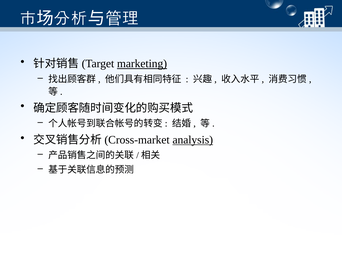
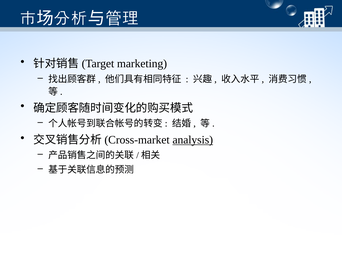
marketing underline: present -> none (142, 64)
